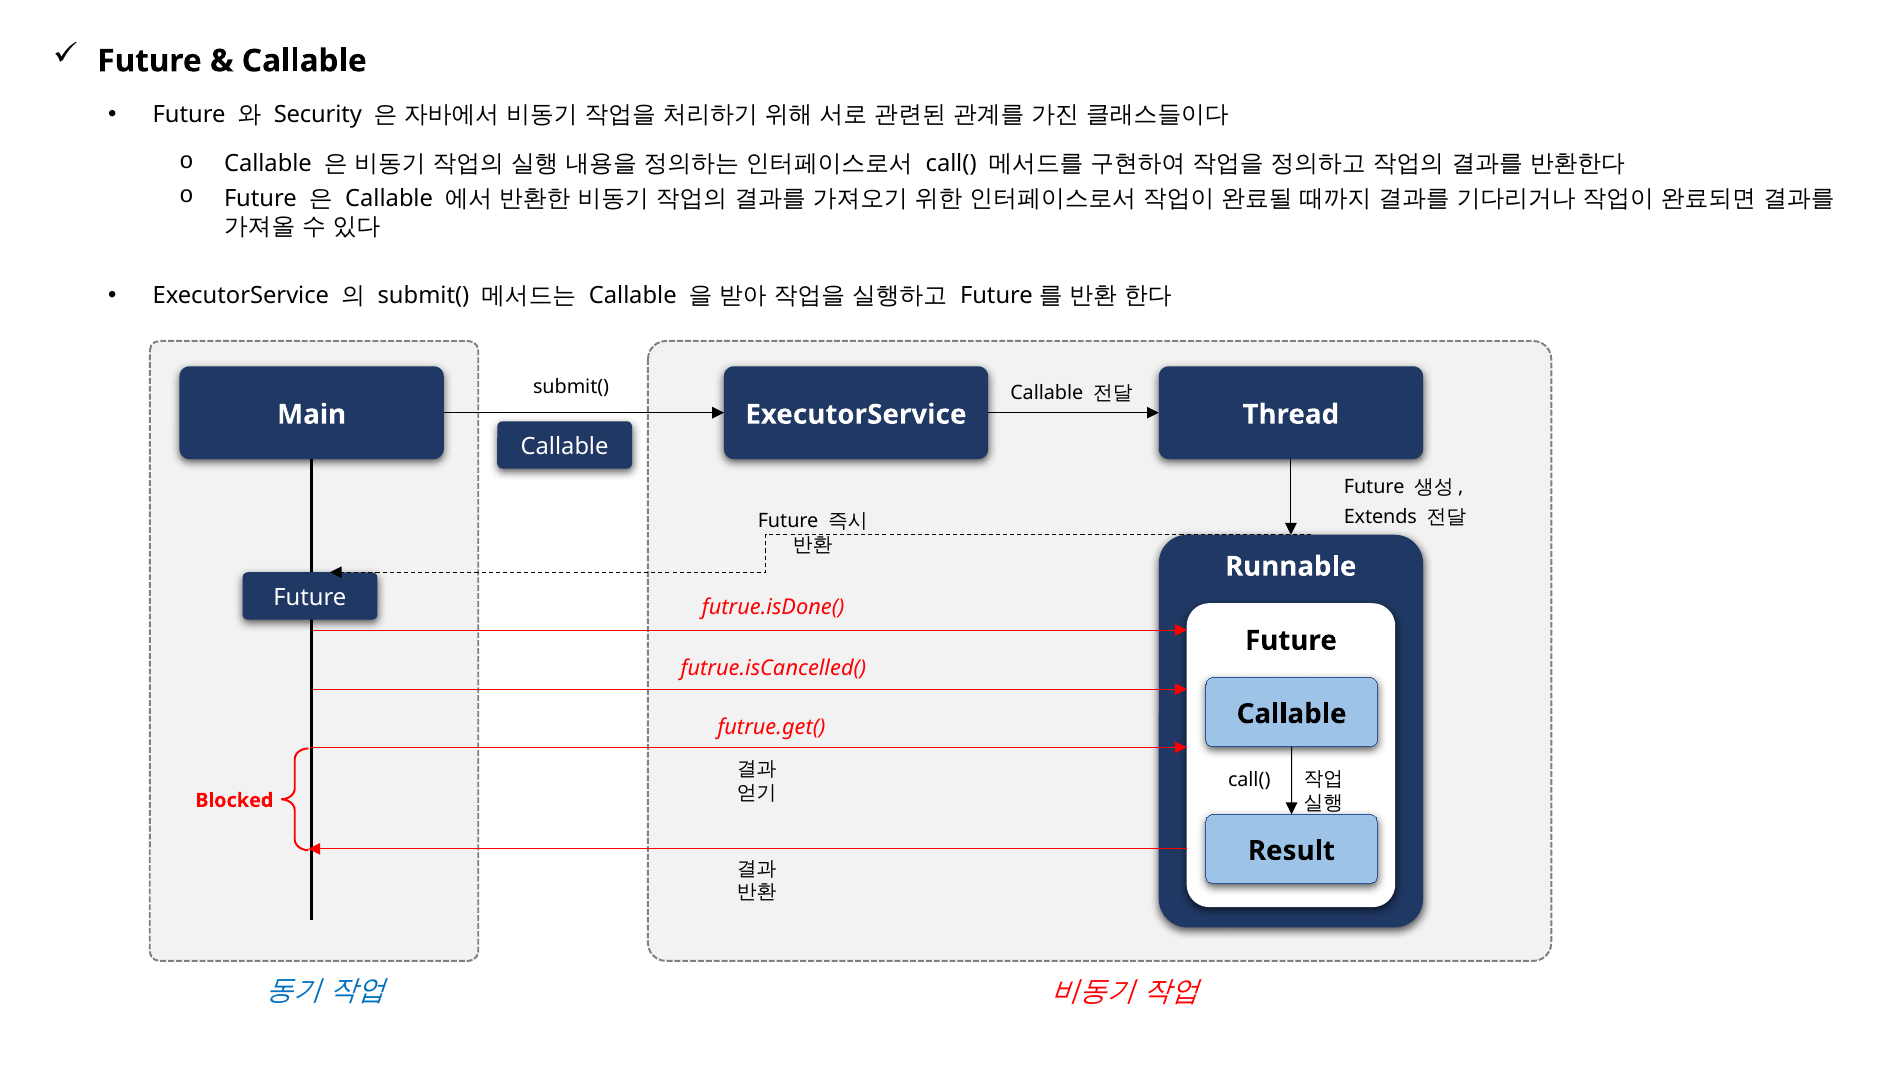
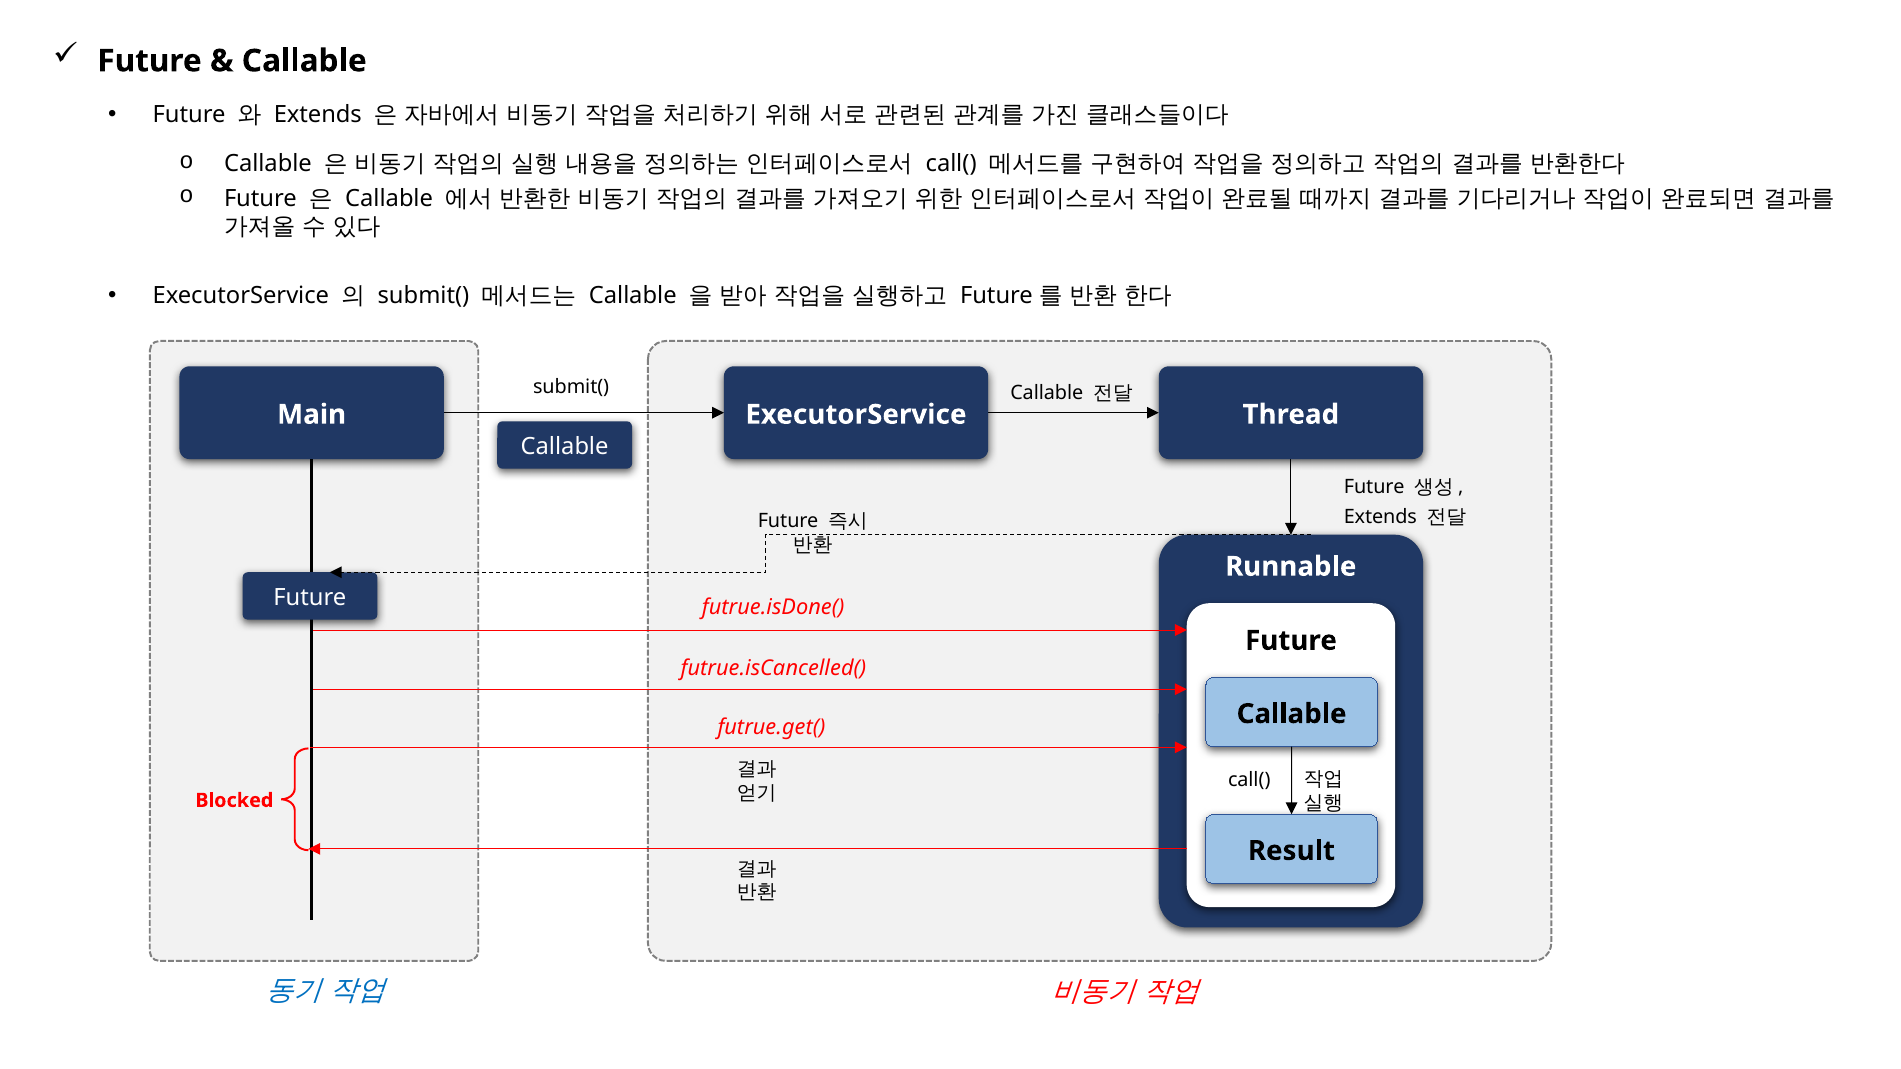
Security: Security -> Extends (318, 115)
